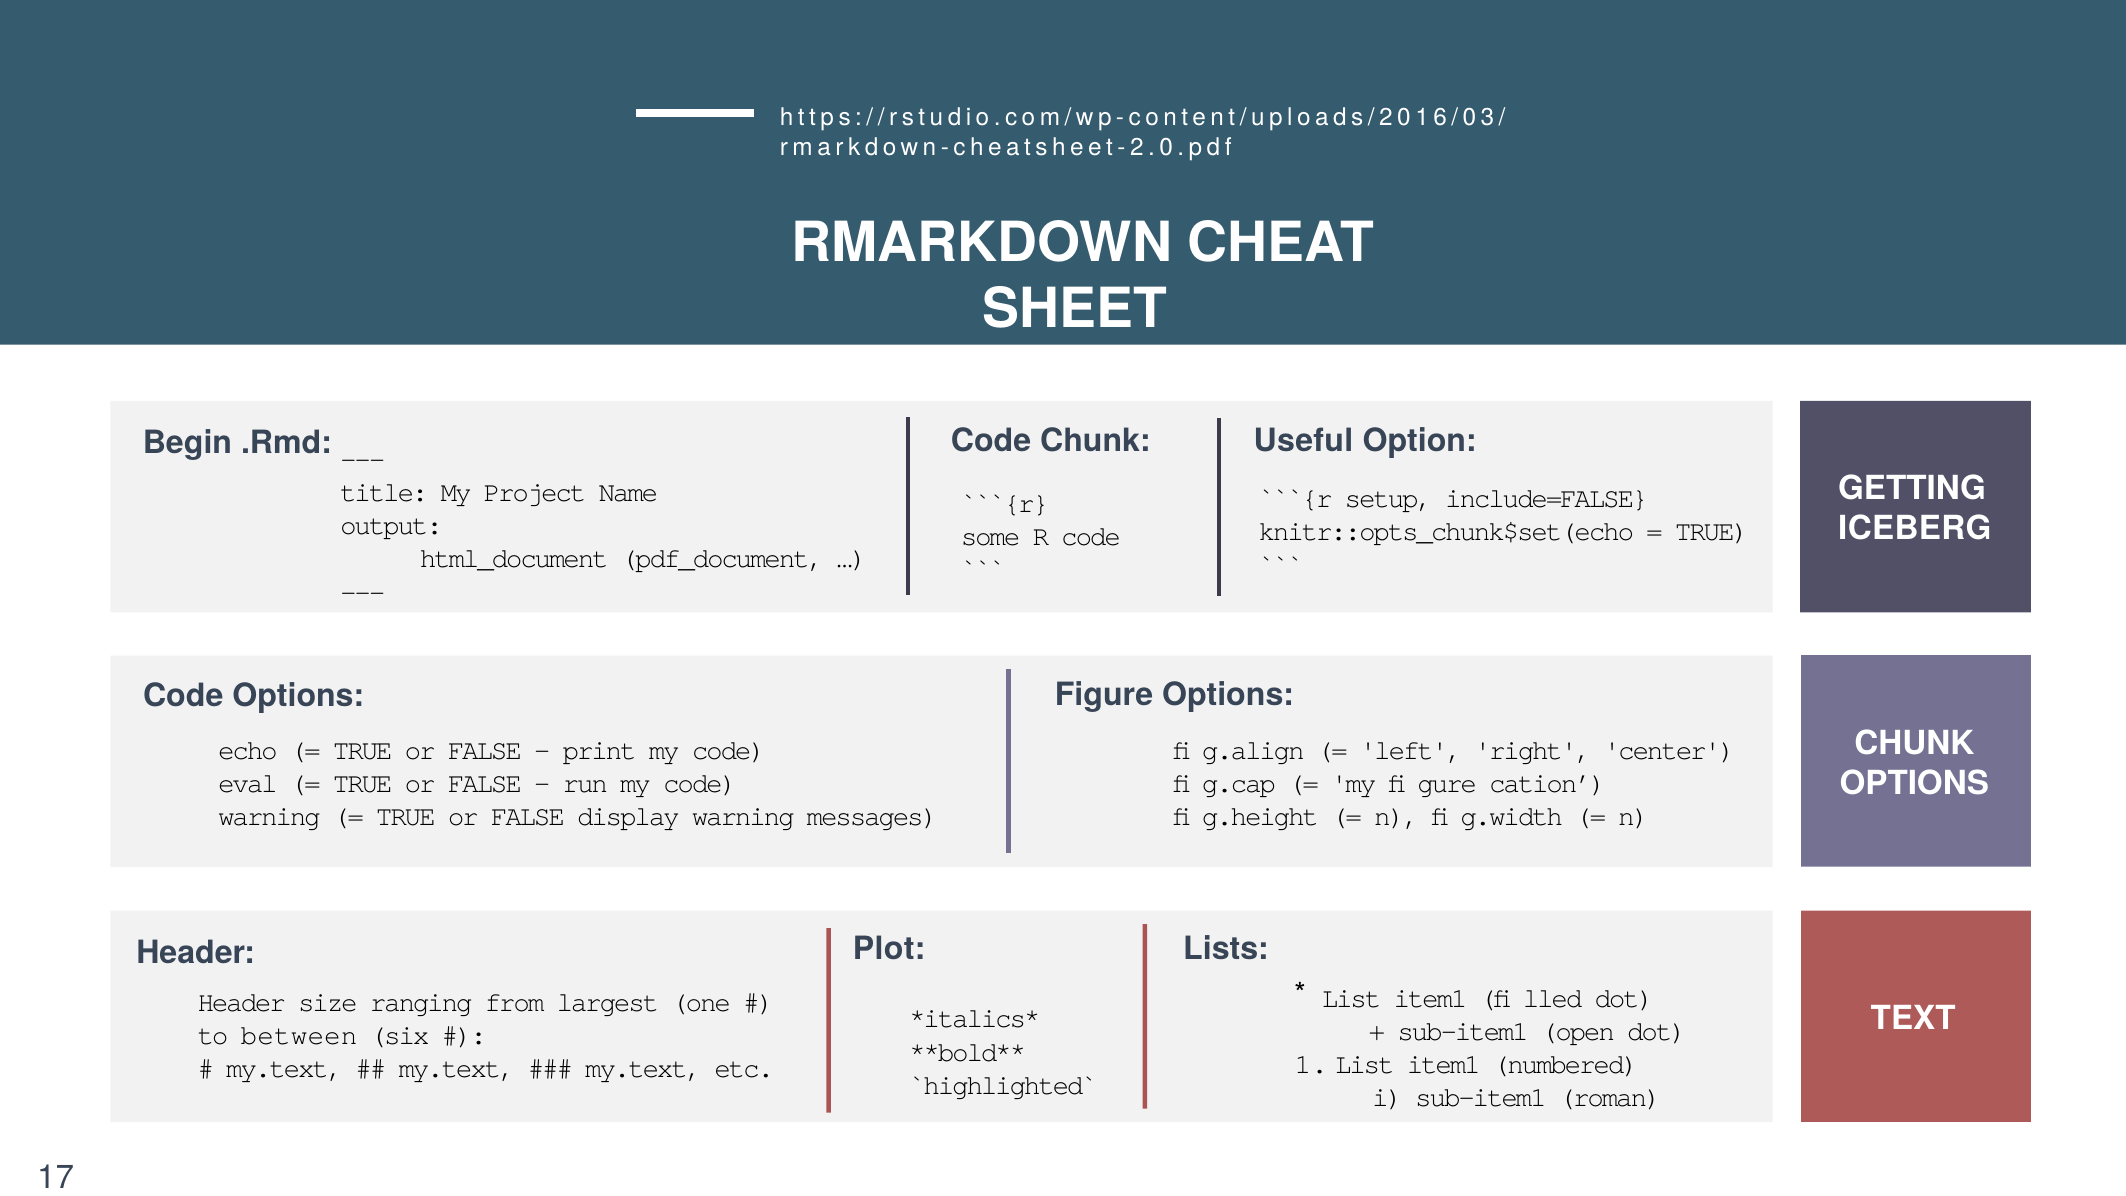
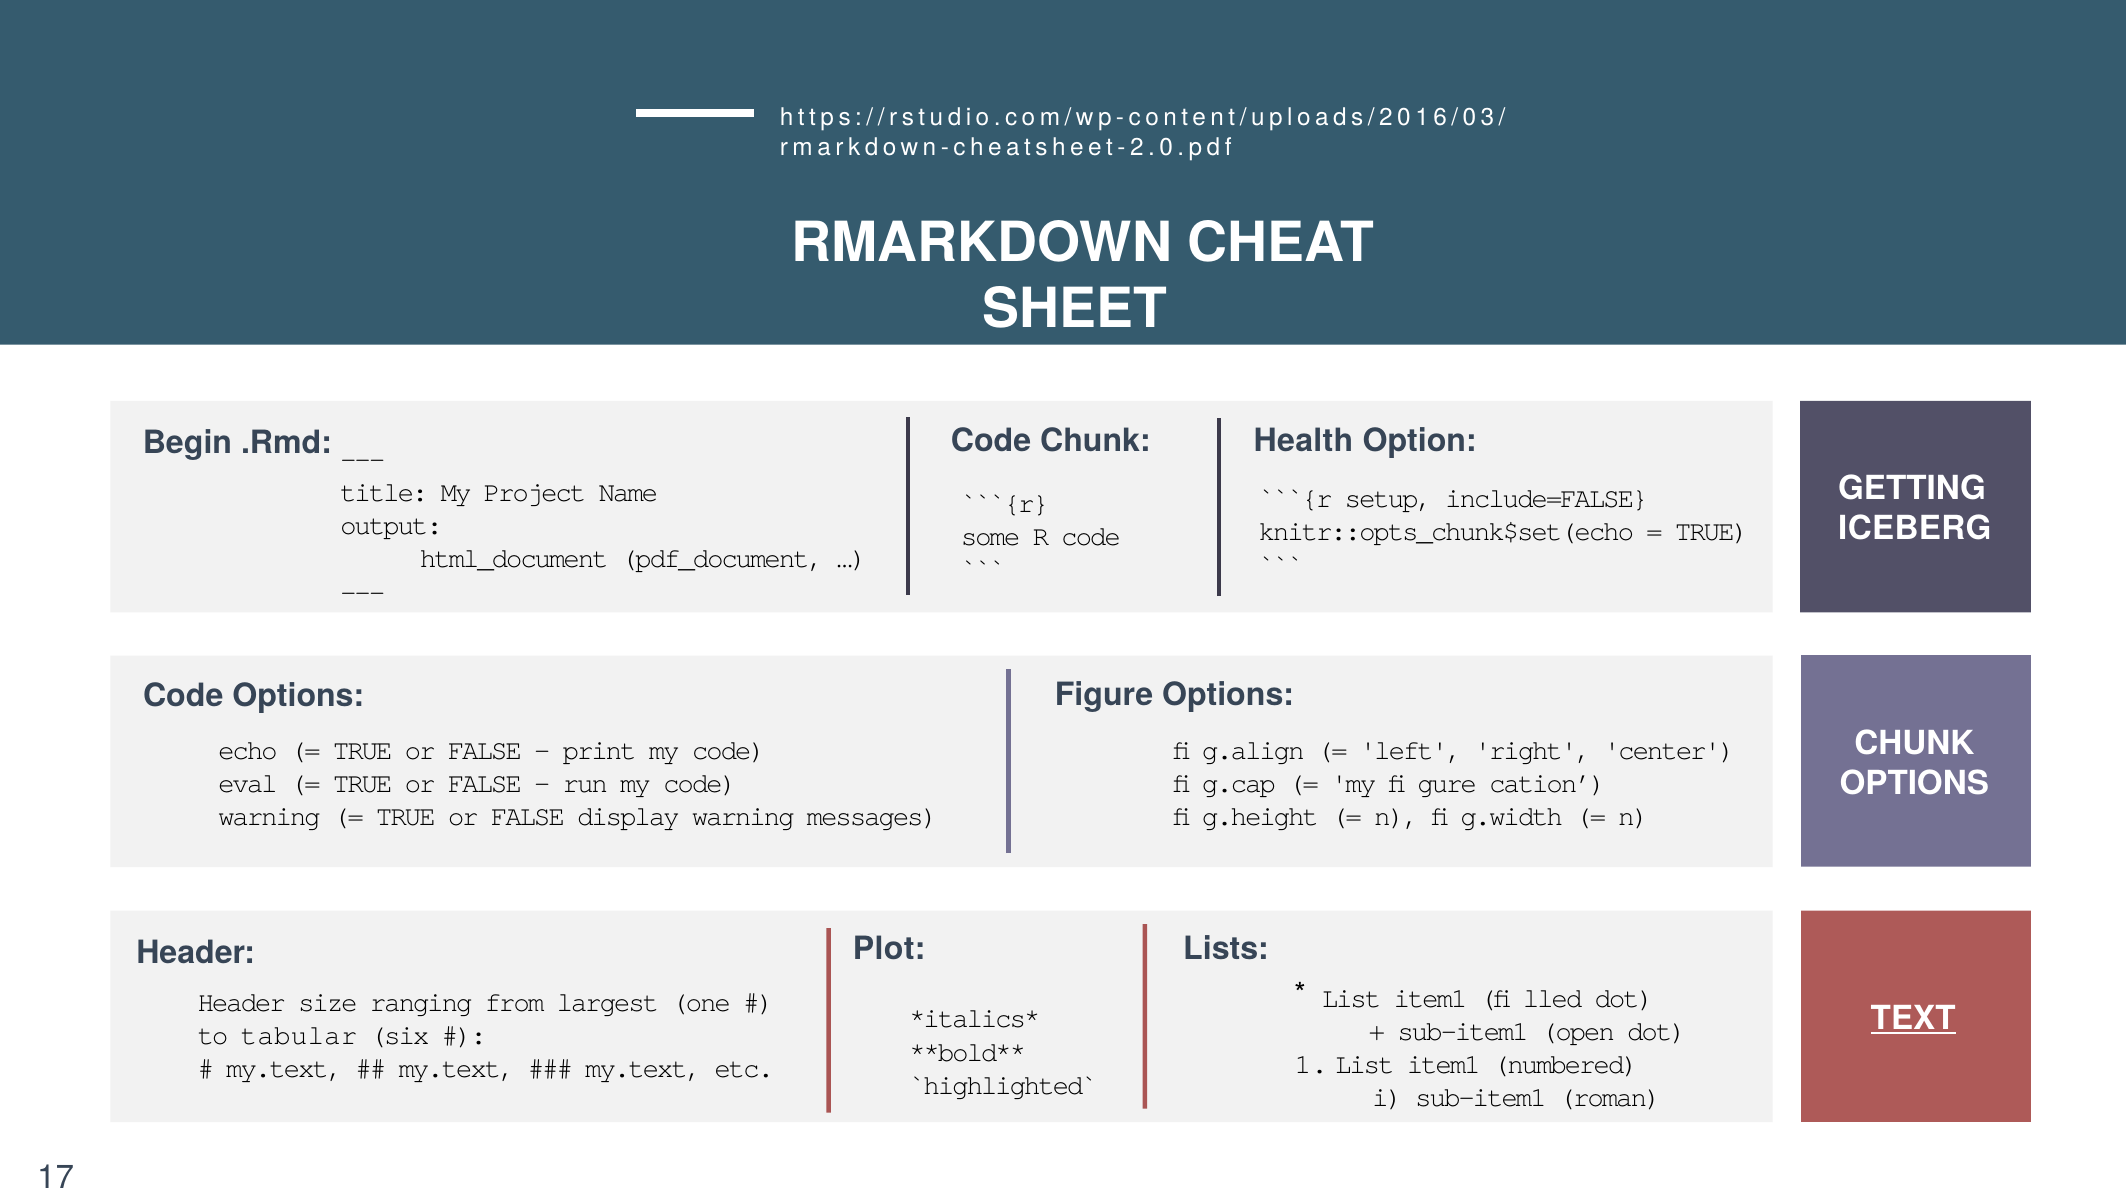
Useful: Useful -> Health (1304, 441)
TEXT underline: none -> present (1913, 1019)
between: between -> tabular (299, 1036)
